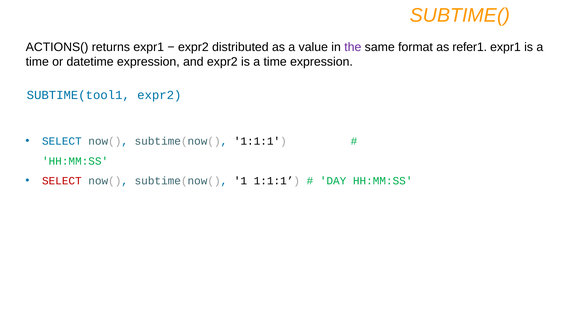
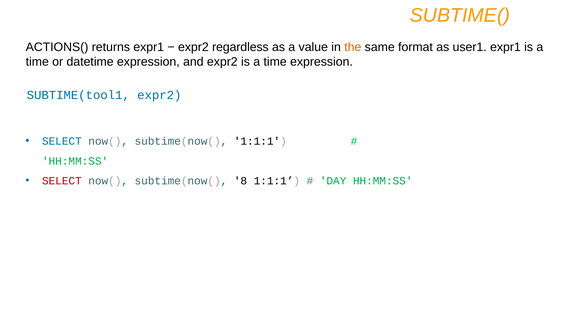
distributed: distributed -> regardless (240, 47)
the colour: purple -> orange (353, 47)
refer1: refer1 -> user1 (470, 47)
1: 1 -> 8 (240, 181)
